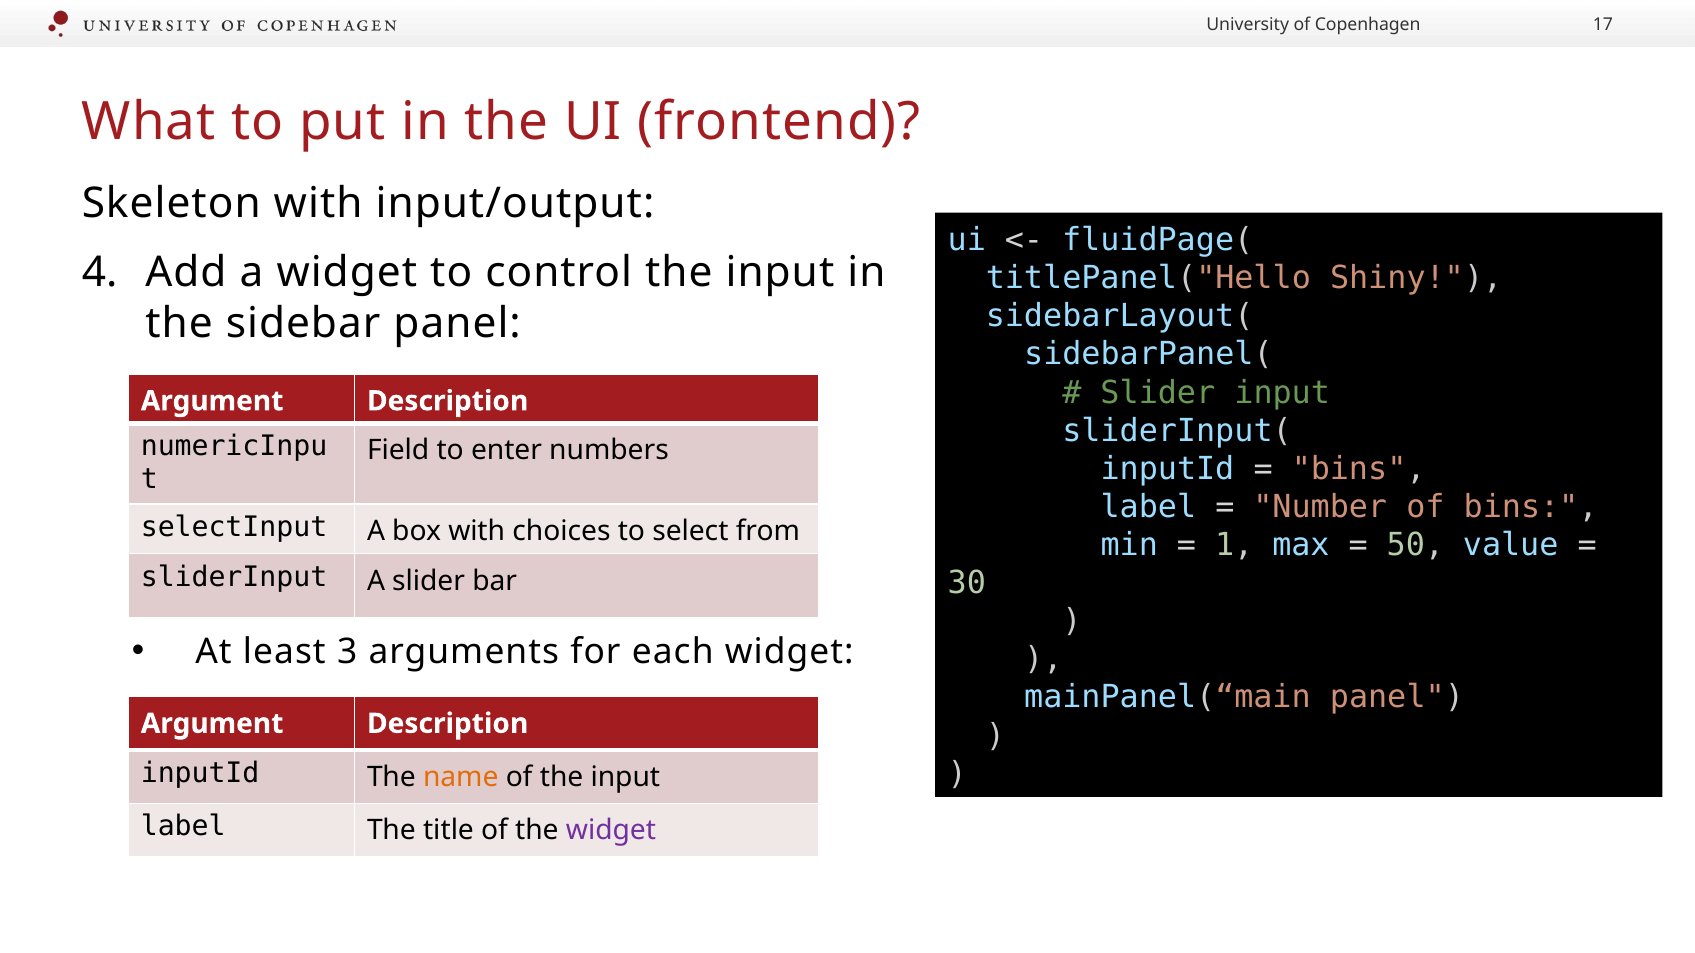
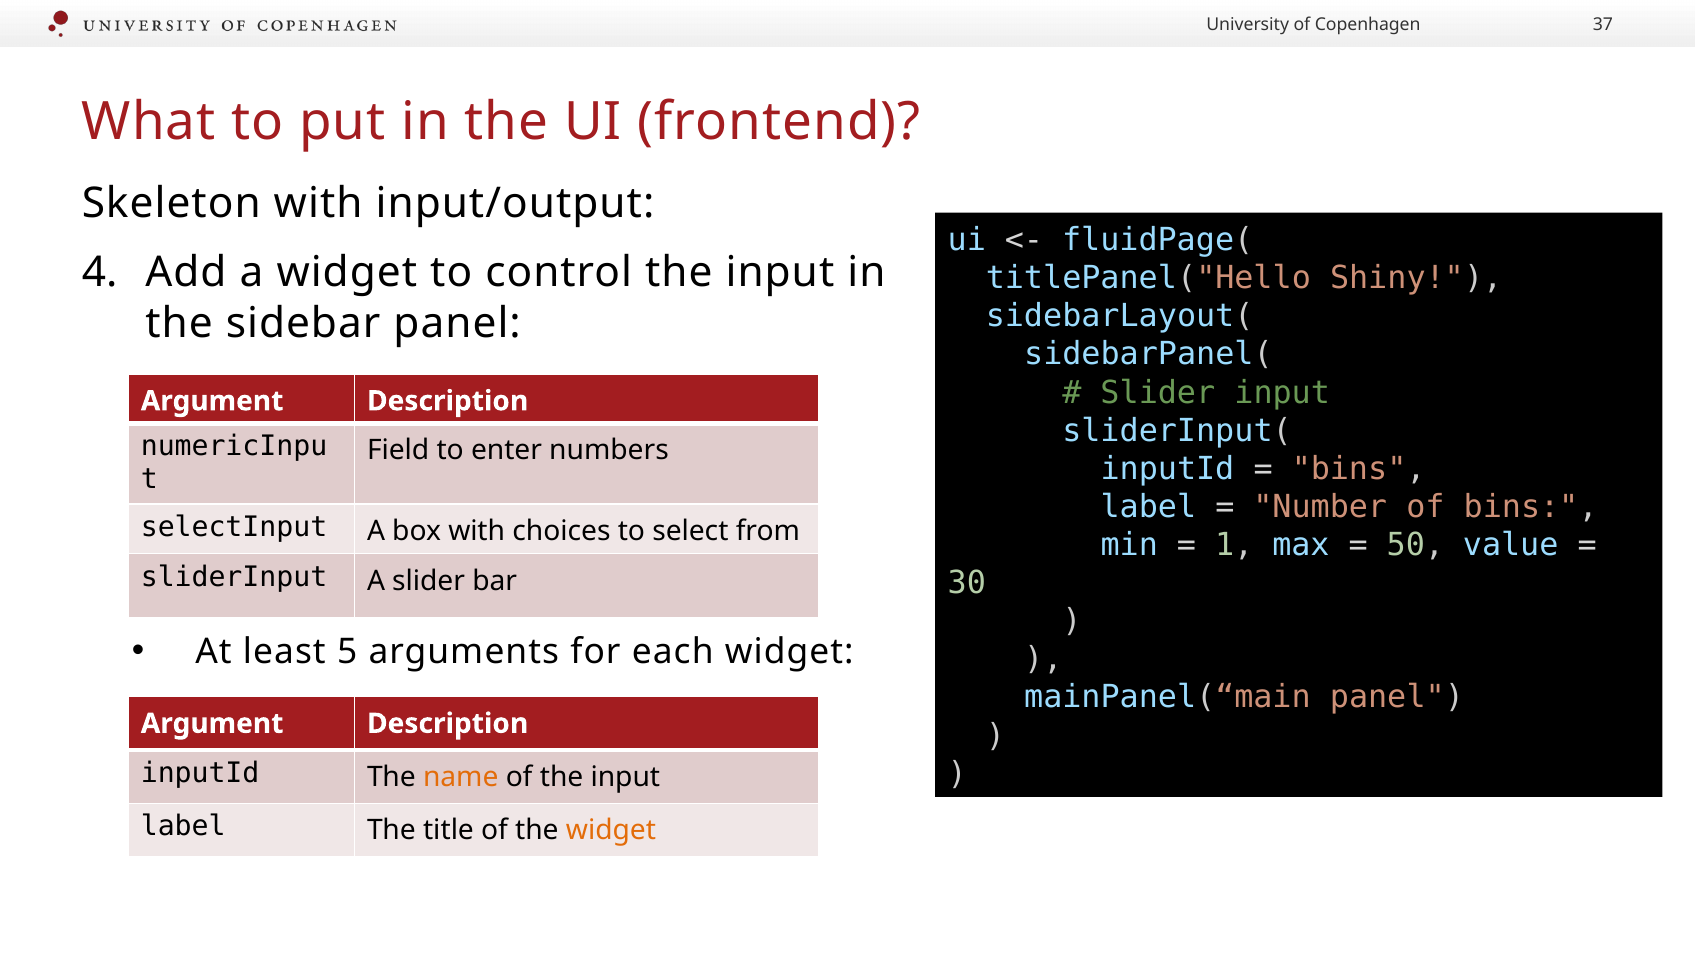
17: 17 -> 37 (1603, 24)
3: 3 -> 5 (347, 652)
widget colour: purple -> orange (611, 831)
